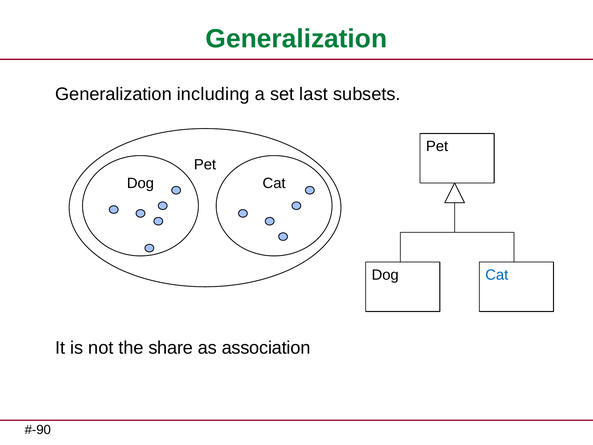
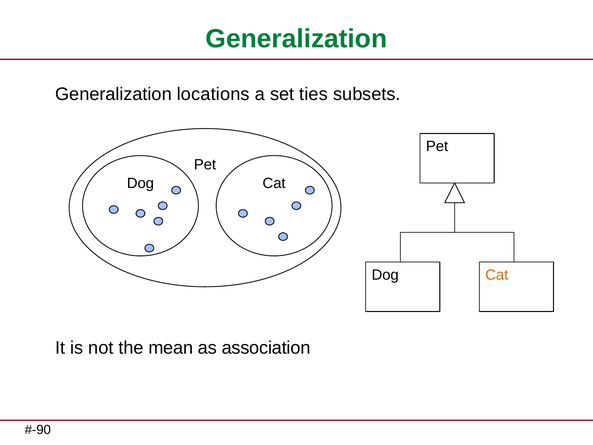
including: including -> locations (213, 94)
last: last -> ties (314, 94)
Cat colour: blue -> orange (497, 275)
share: share -> mean (171, 348)
